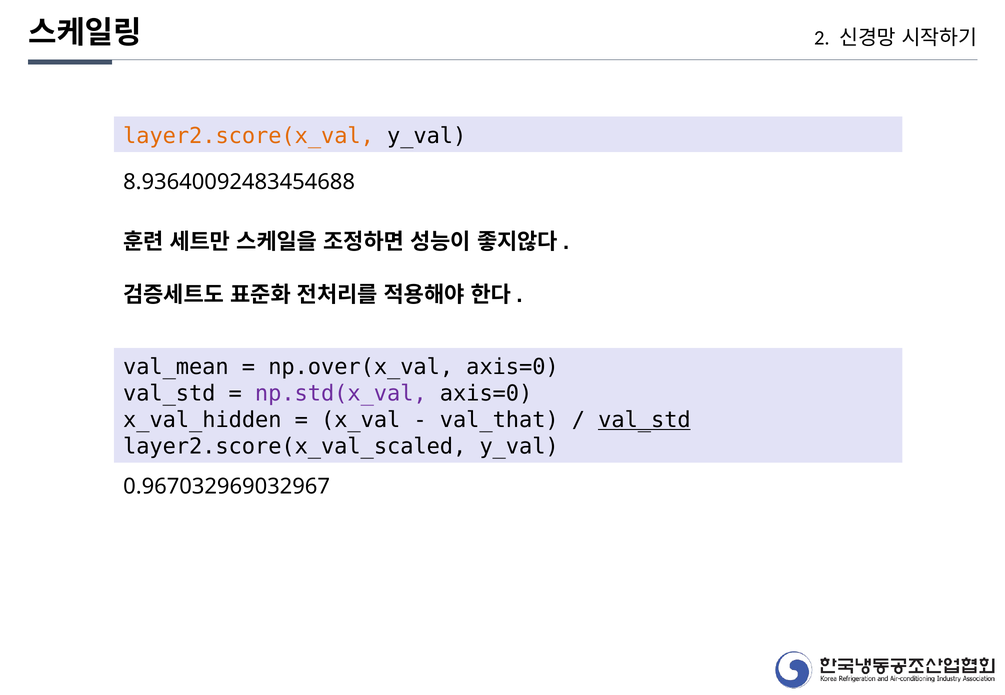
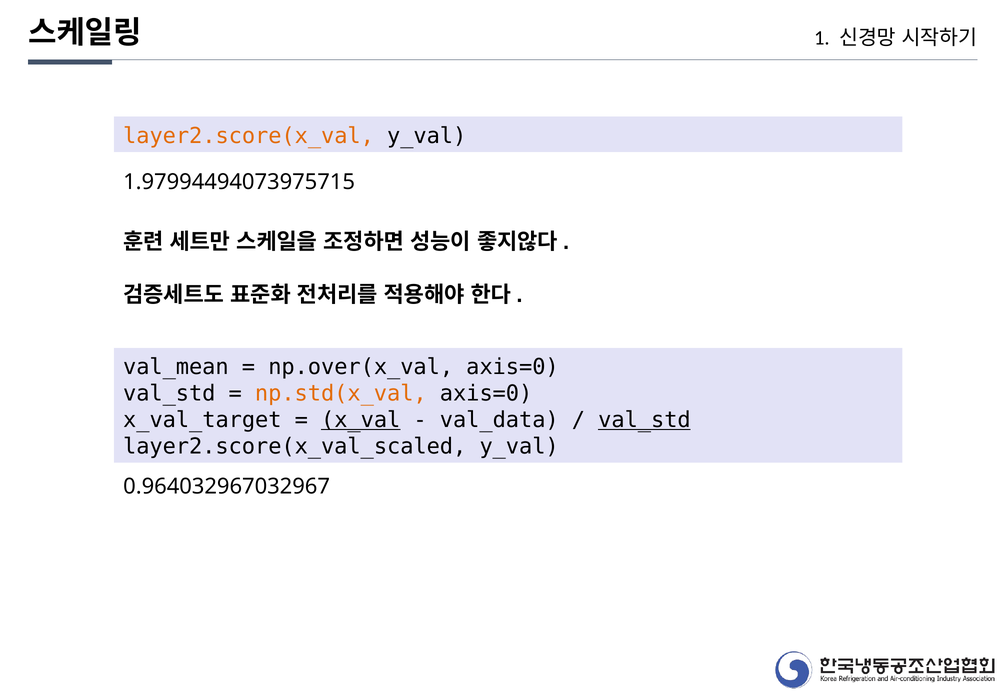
2: 2 -> 1 (822, 38)
8.93640092483454688: 8.93640092483454688 -> 1.97994494073975715 (239, 182)
np.std(x_val colour: purple -> orange (341, 394)
x_val_hidden: x_val_hidden -> x_val_target (202, 420)
x_val underline: none -> present (361, 420)
val_that: val_that -> val_data (499, 420)
0.967032969032967: 0.967032969032967 -> 0.964032967032967 (227, 487)
